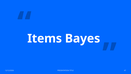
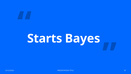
Items: Items -> Starts (45, 38)
